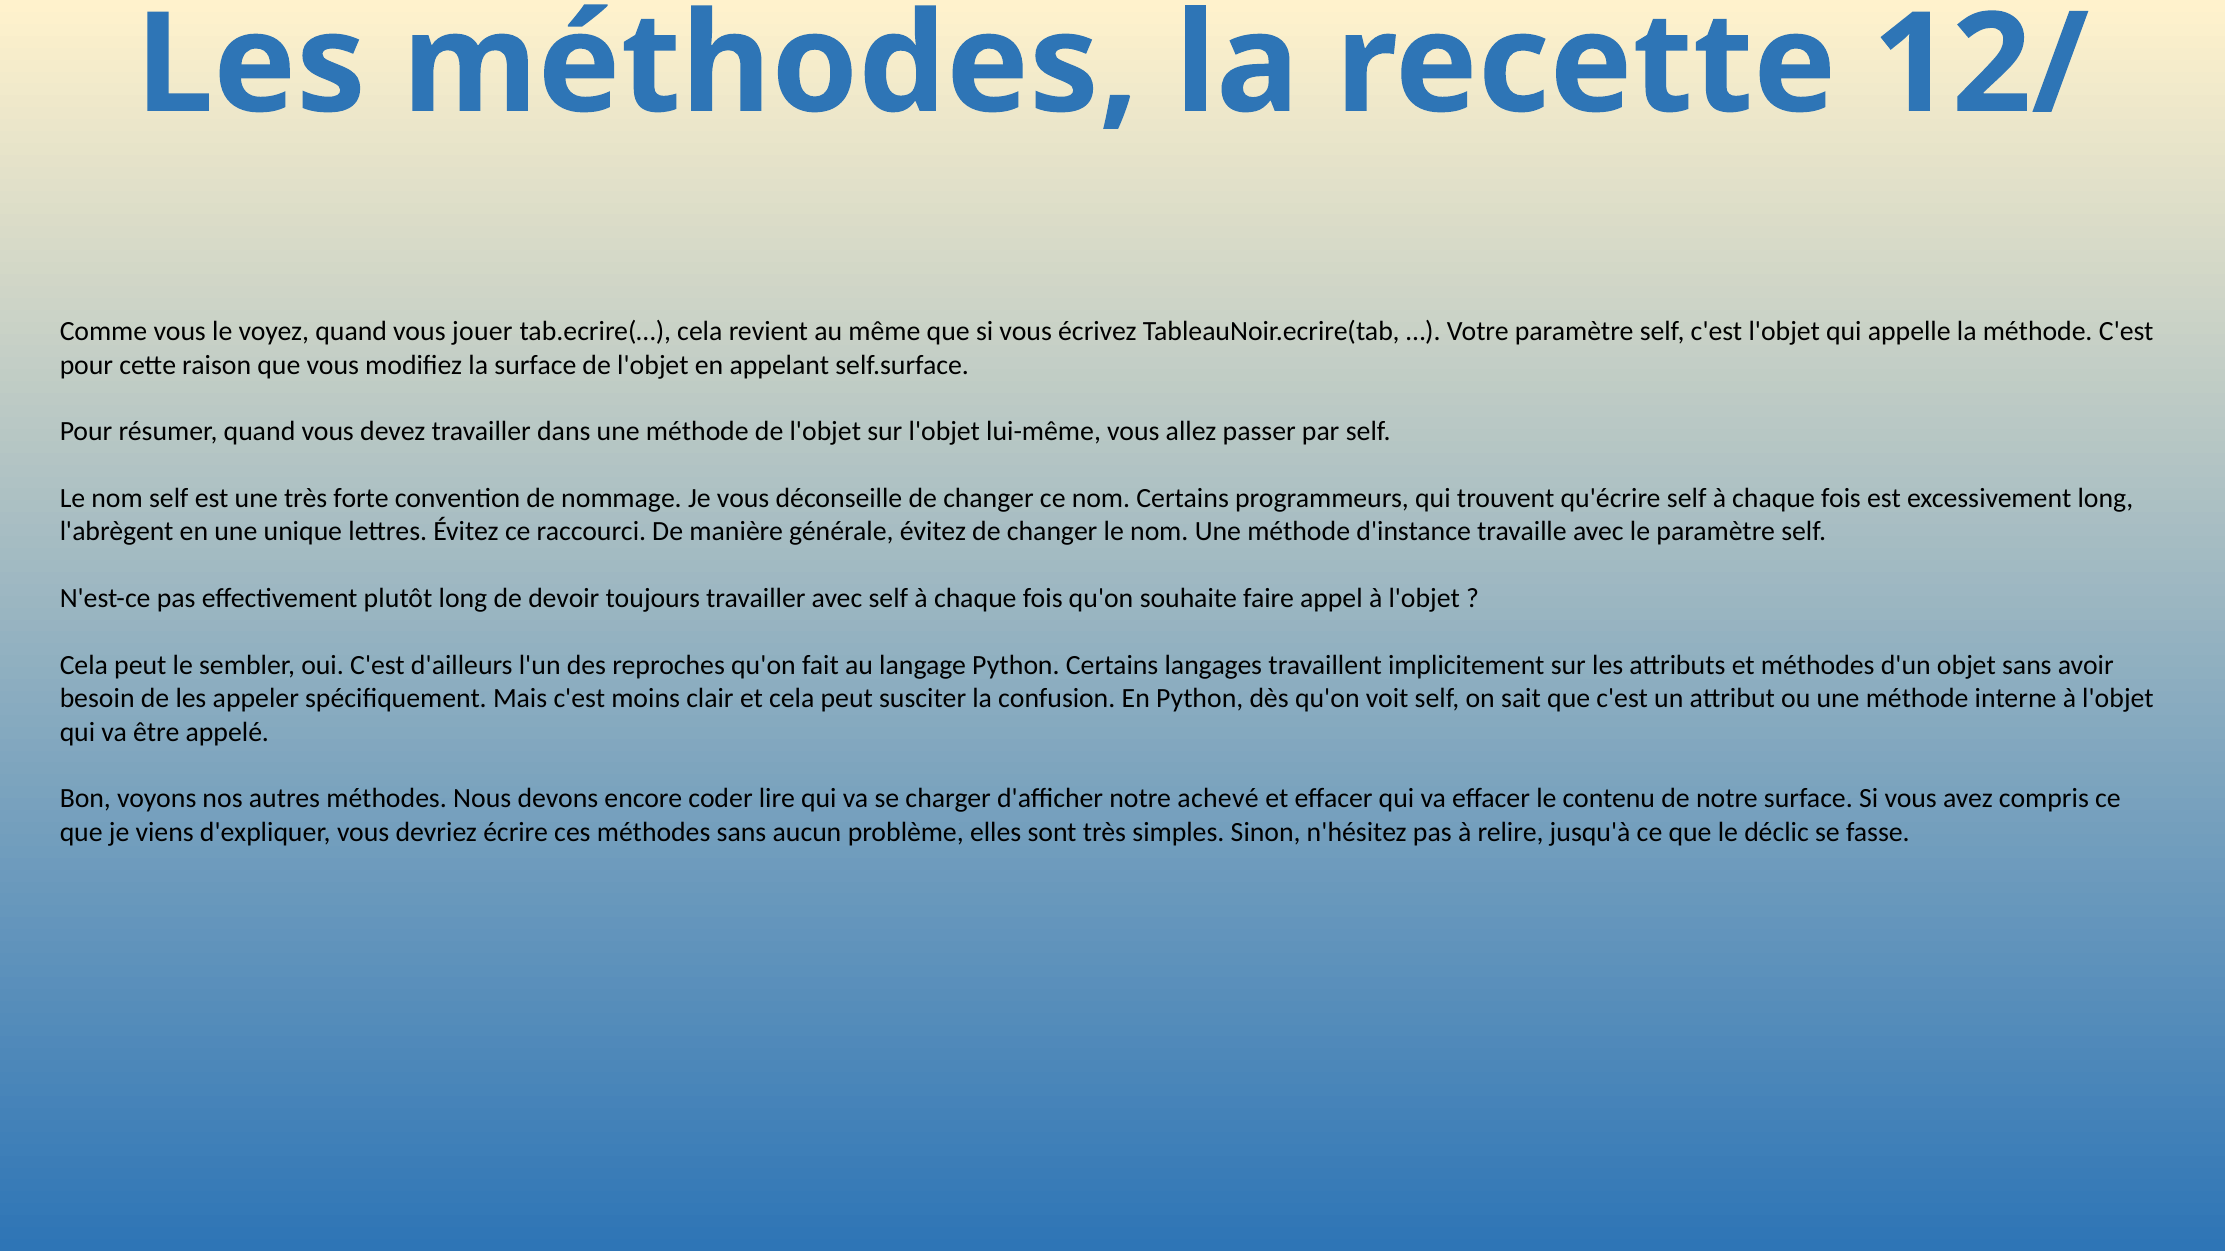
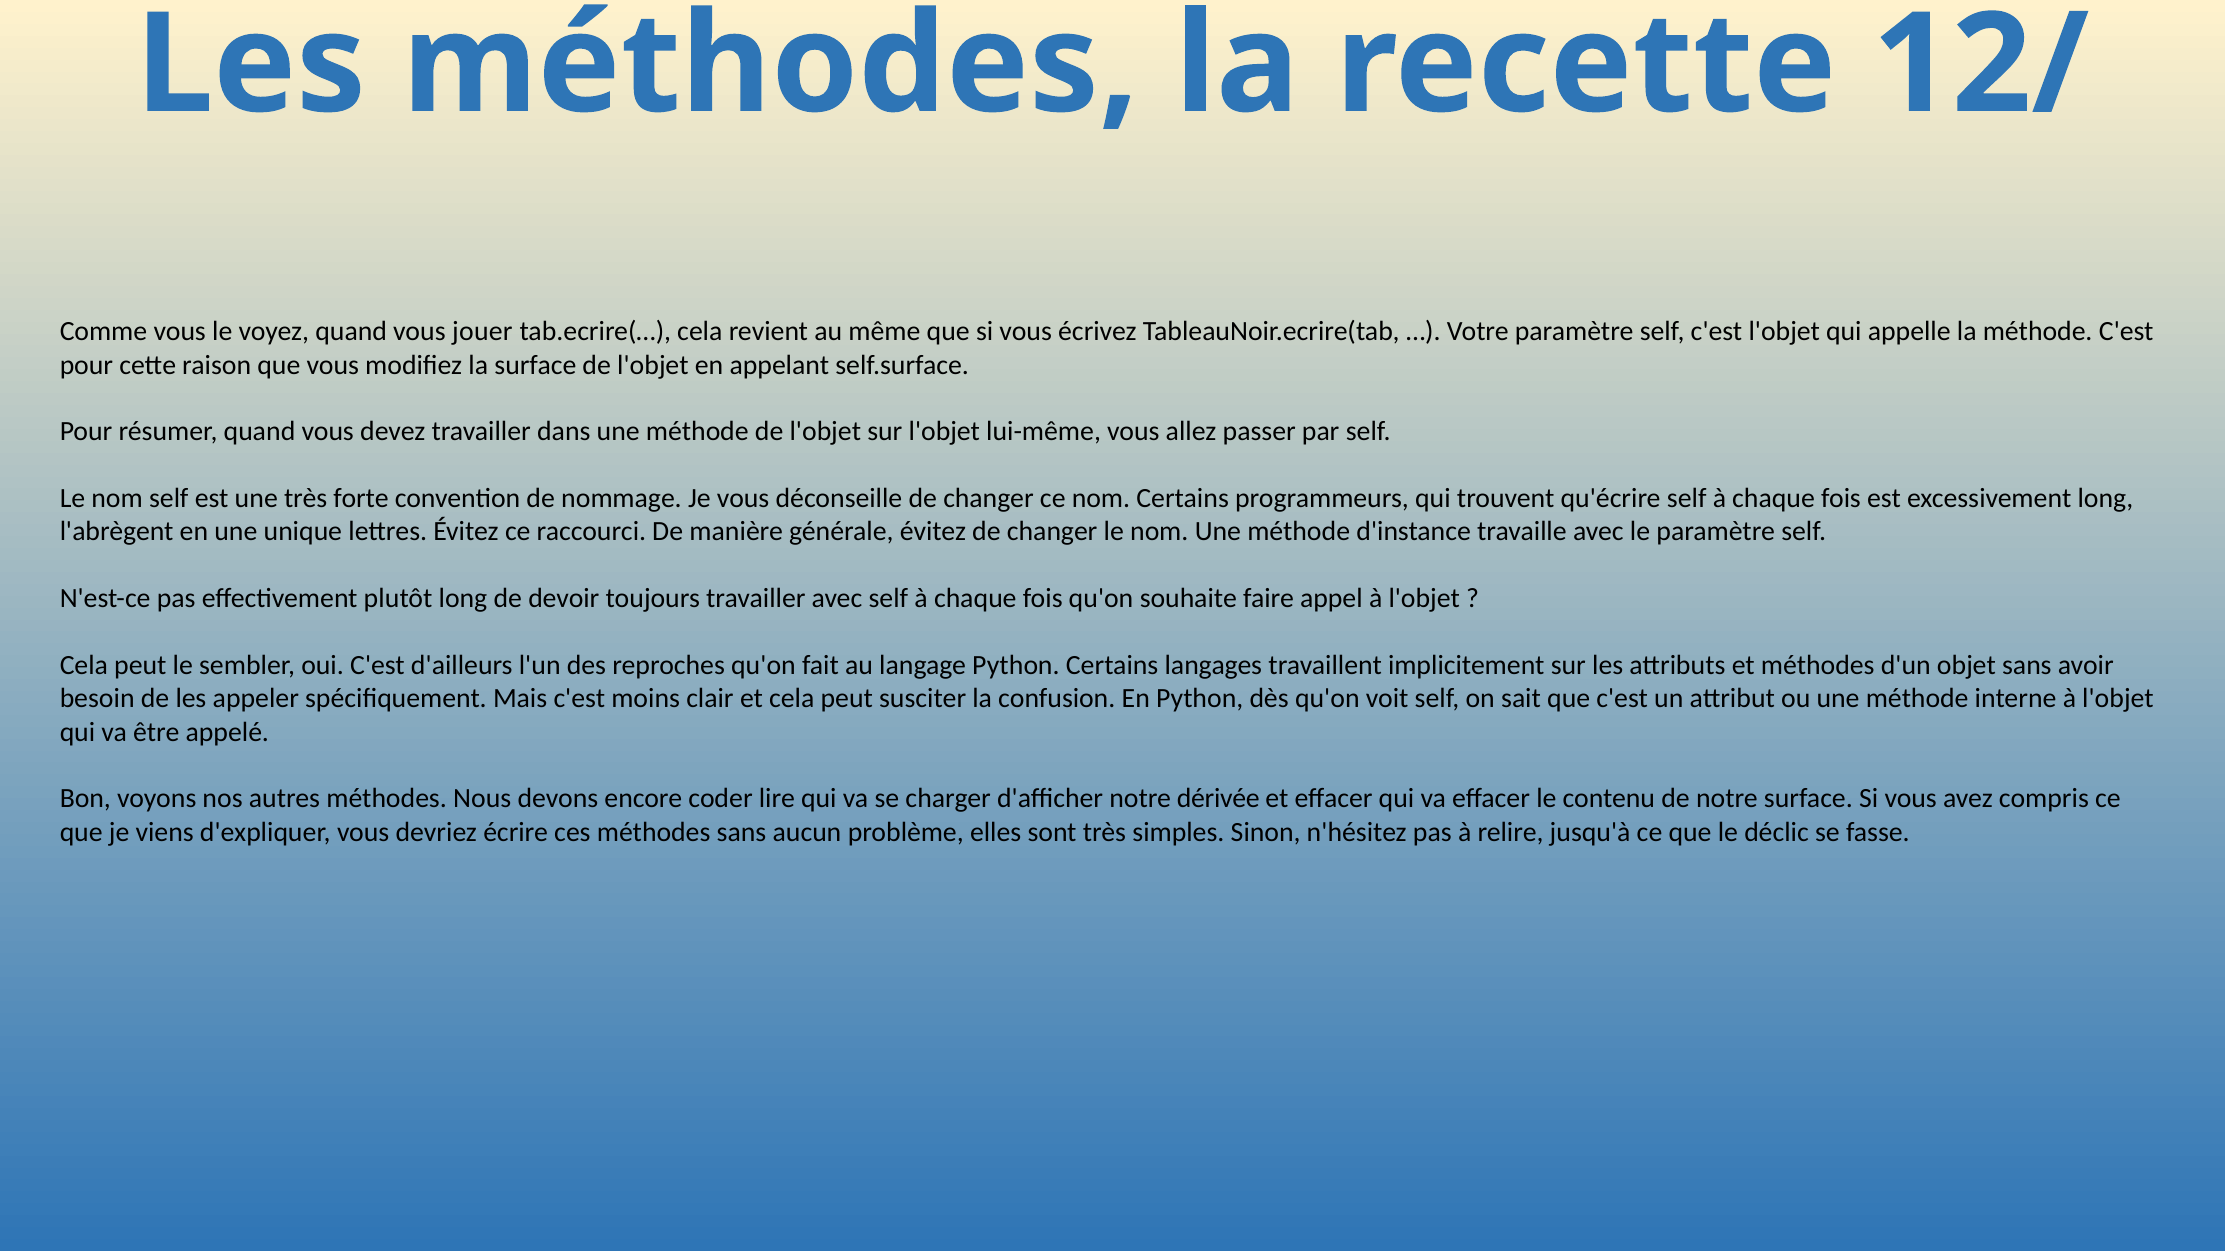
achevé: achevé -> dérivée (1218, 799)
